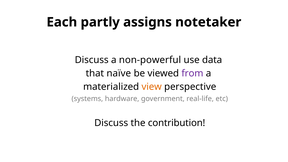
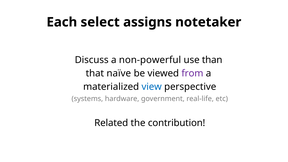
partly: partly -> select (100, 22)
data: data -> than (212, 60)
view colour: orange -> blue (152, 87)
Discuss: Discuss -> Related (111, 123)
